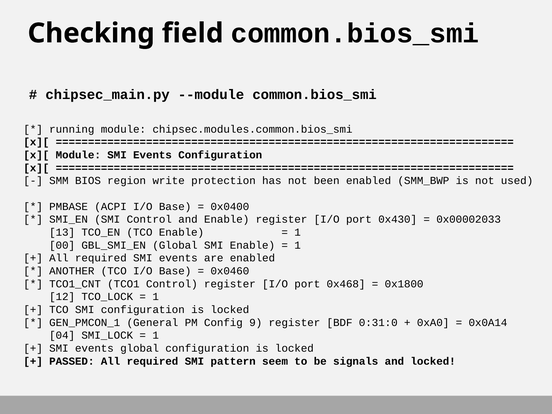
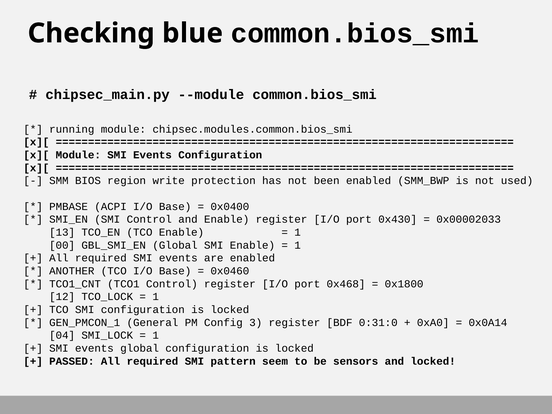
field: field -> blue (193, 33)
9: 9 -> 3 (256, 322)
signals: signals -> sensors (356, 361)
